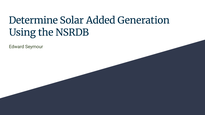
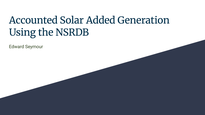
Determine: Determine -> Accounted (33, 20)
